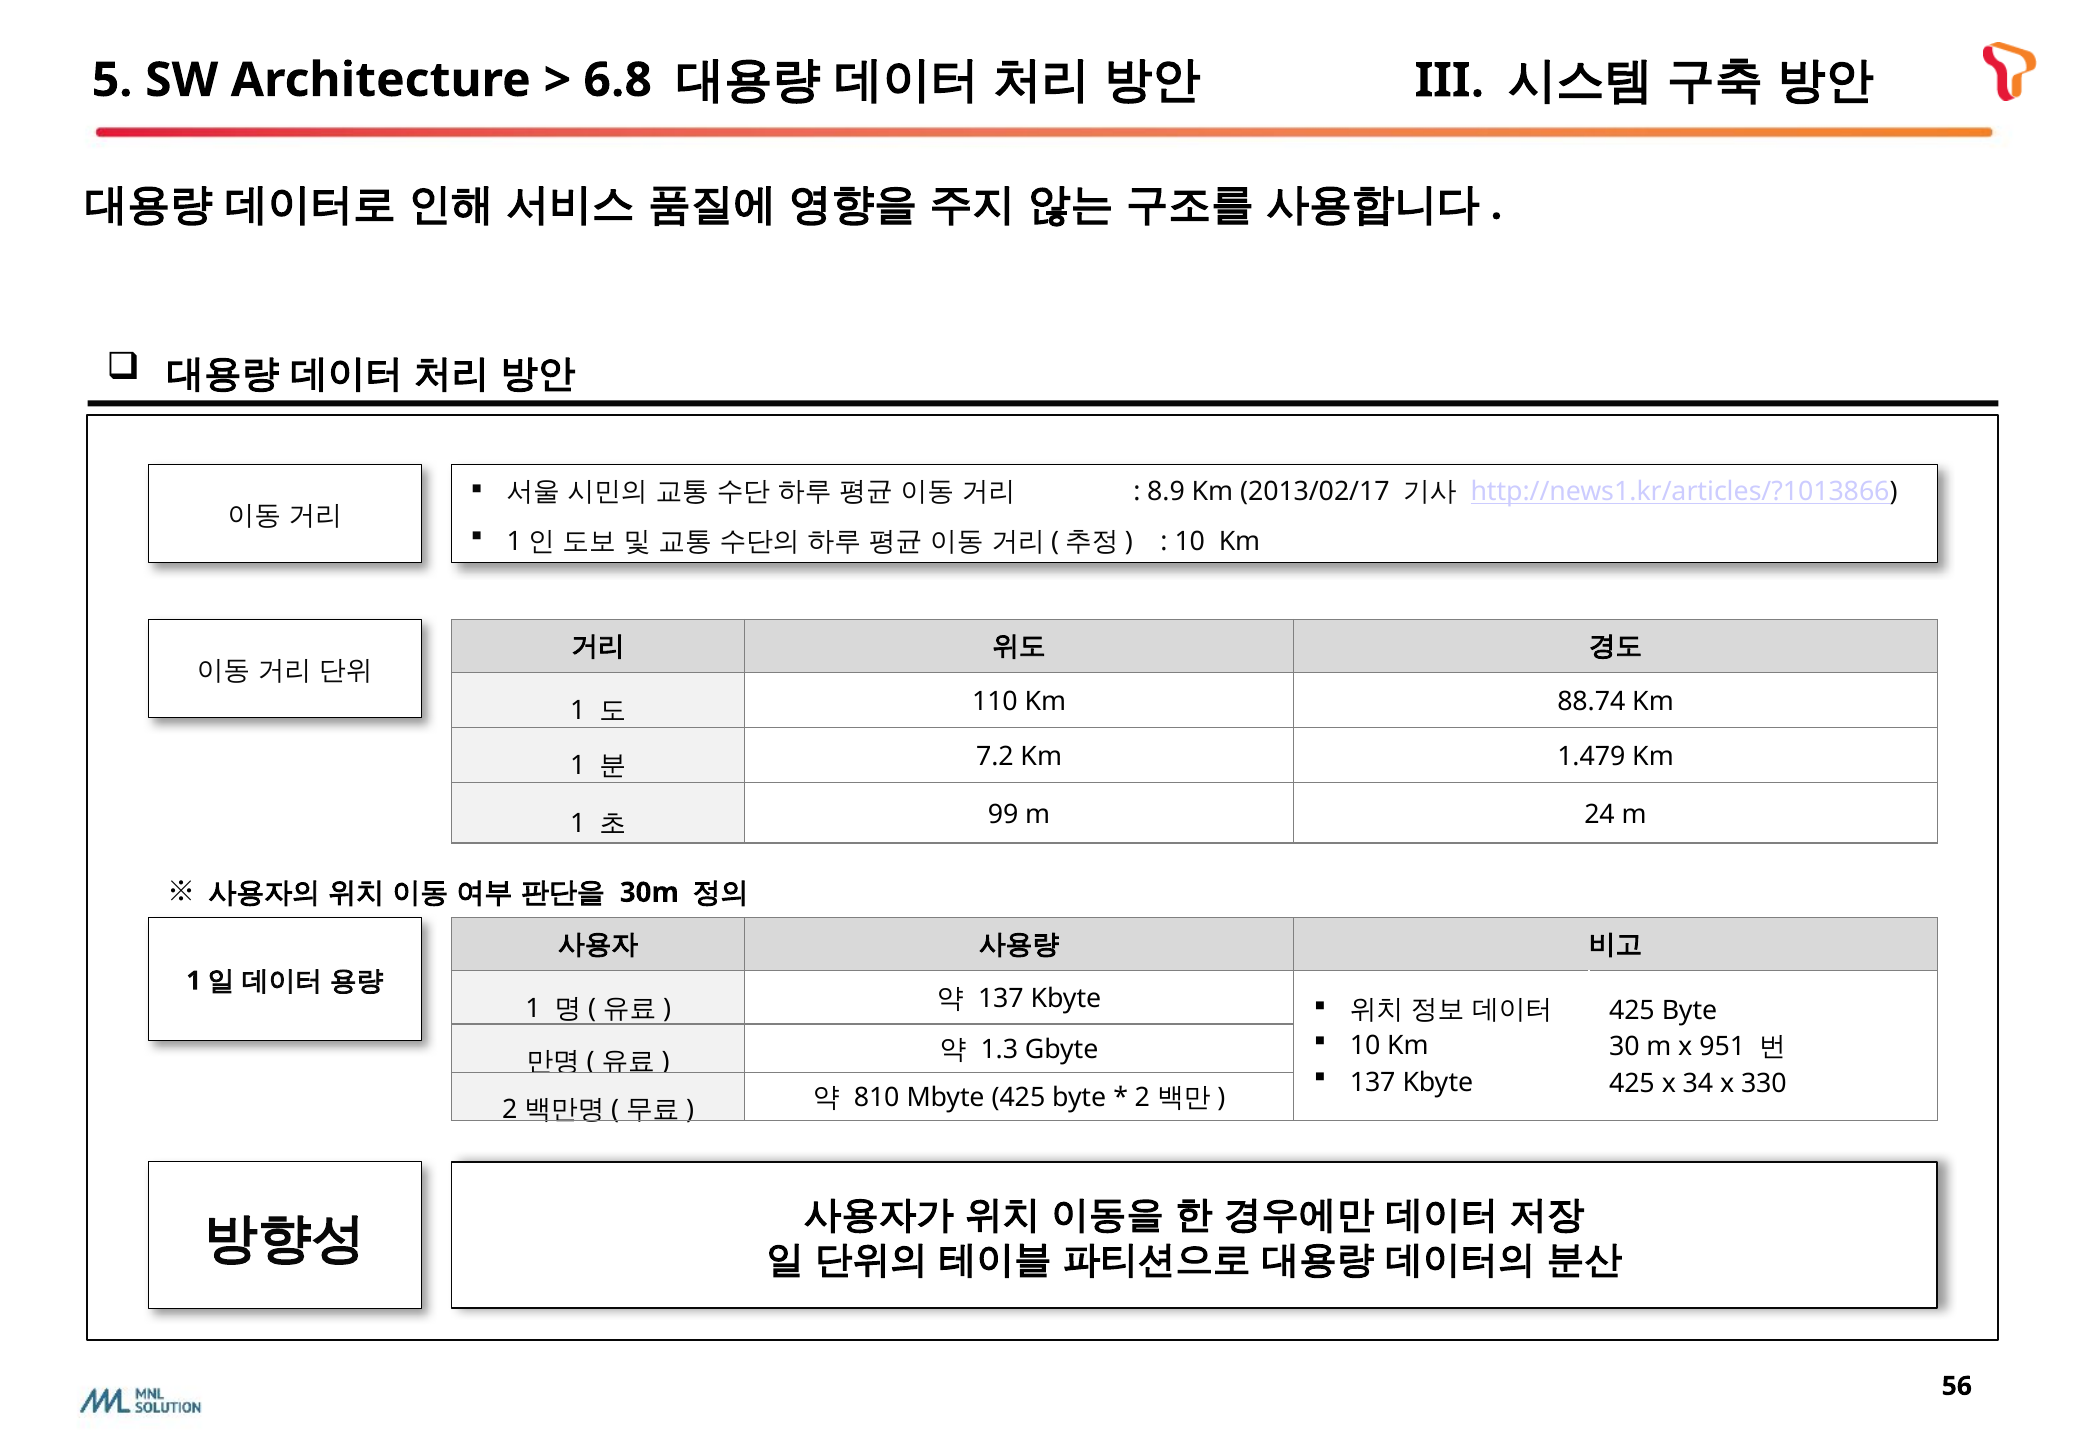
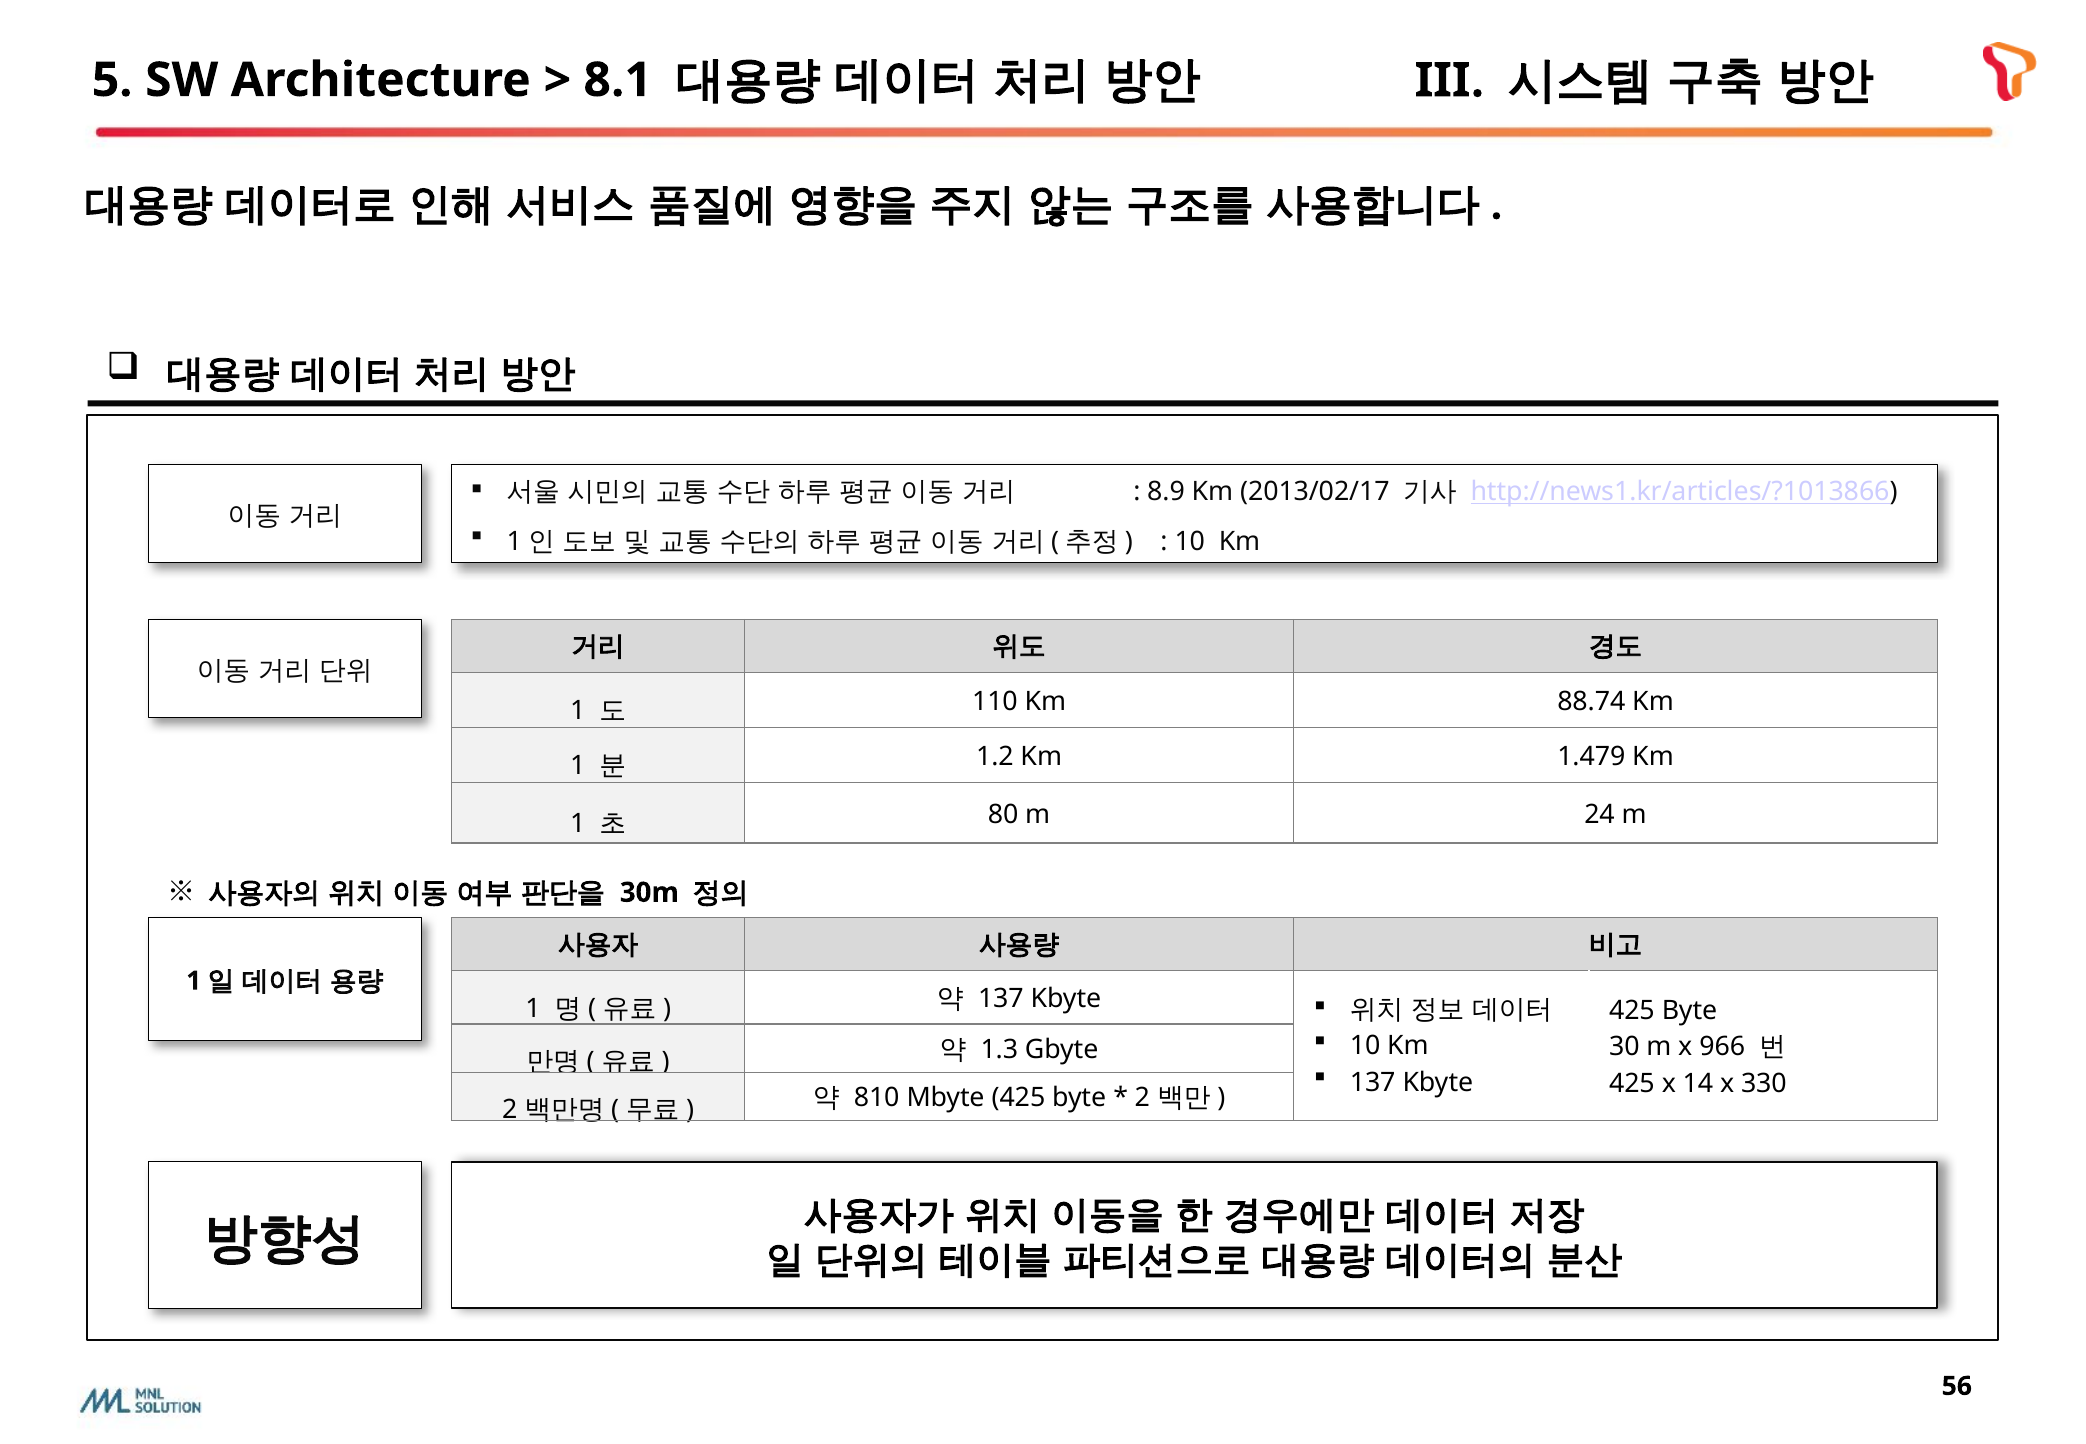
6.8: 6.8 -> 8.1 (618, 80)
7.2: 7.2 -> 1.2 (995, 757)
99: 99 -> 80 (1003, 814)
951: 951 -> 966 (1722, 1047)
34: 34 -> 14 (1698, 1084)
